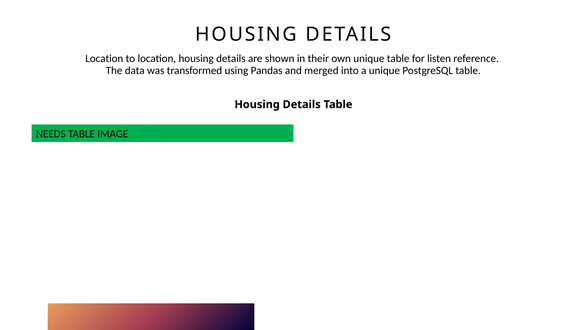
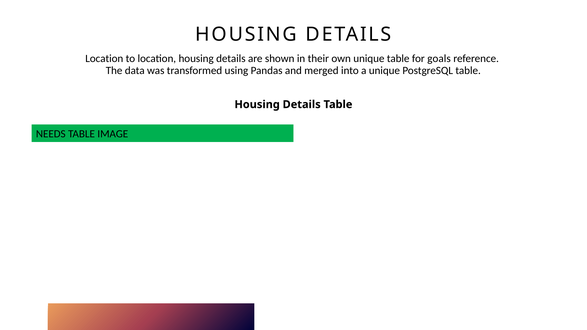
listen: listen -> goals (439, 59)
